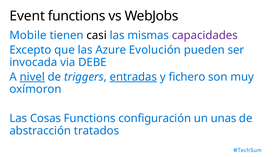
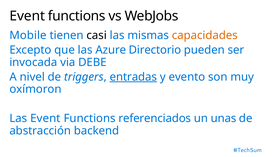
capacidades colour: purple -> orange (205, 35)
Evolución: Evolución -> Directorio (155, 50)
nivel underline: present -> none (32, 77)
fichero: fichero -> evento (187, 77)
Las Cosas: Cosas -> Event (45, 118)
configuración: configuración -> referenciados (155, 118)
tratados: tratados -> backend (97, 131)
